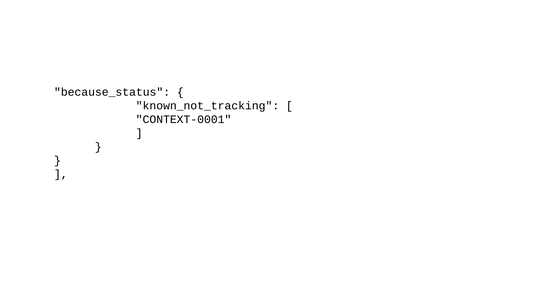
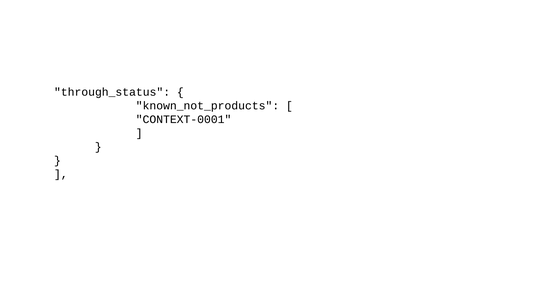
because_status: because_status -> through_status (112, 92)
known_not_tracking: known_not_tracking -> known_not_products (207, 106)
